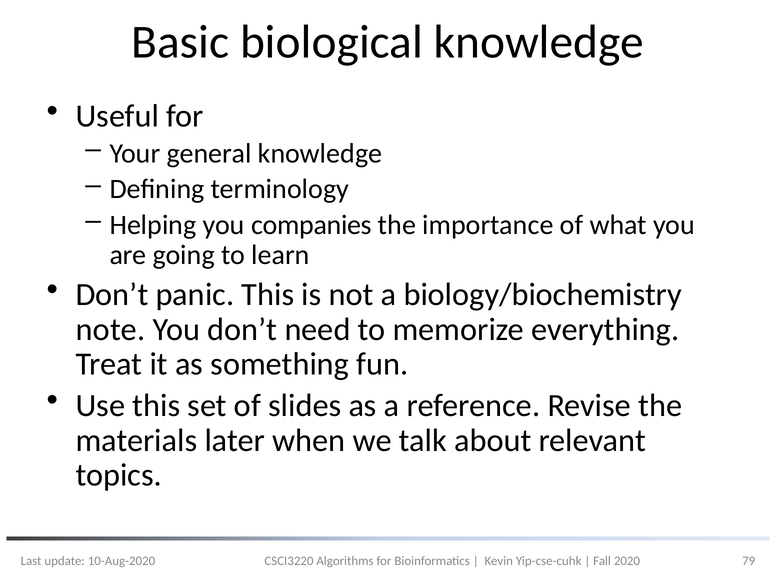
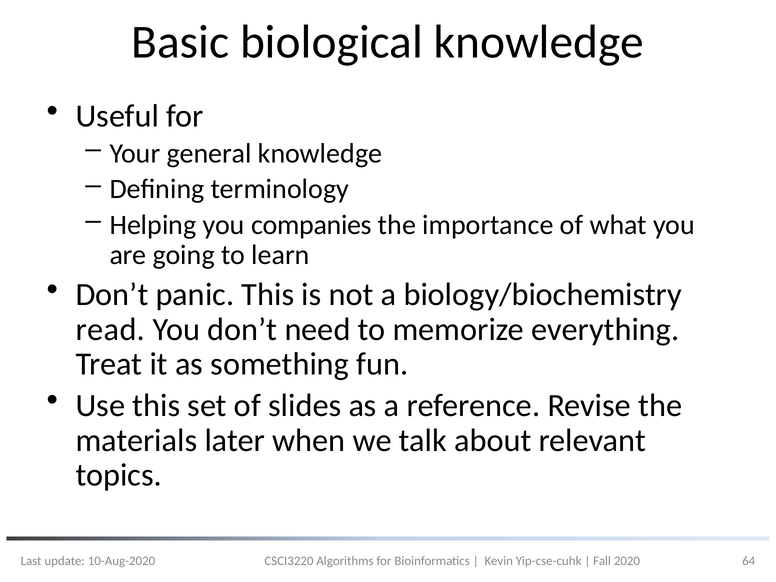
note: note -> read (110, 329)
79: 79 -> 64 (749, 561)
